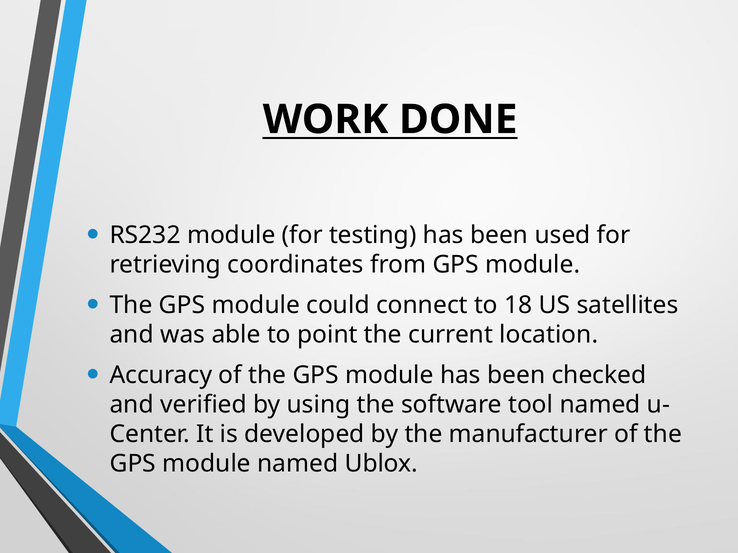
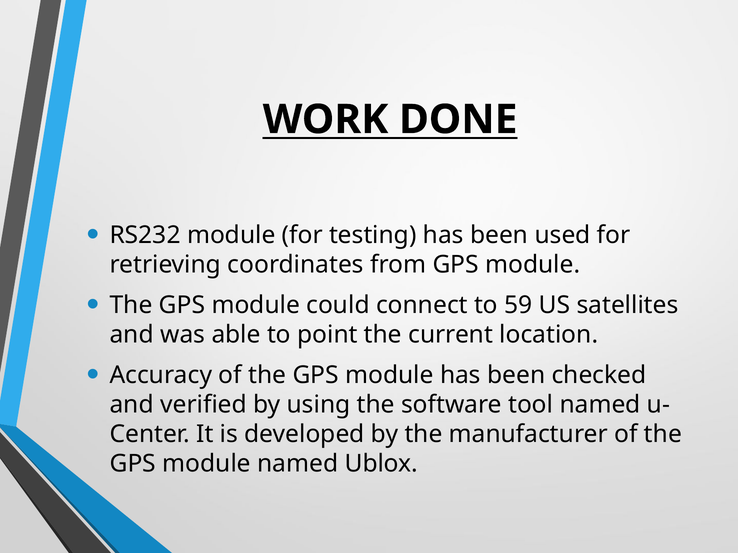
18: 18 -> 59 (518, 306)
